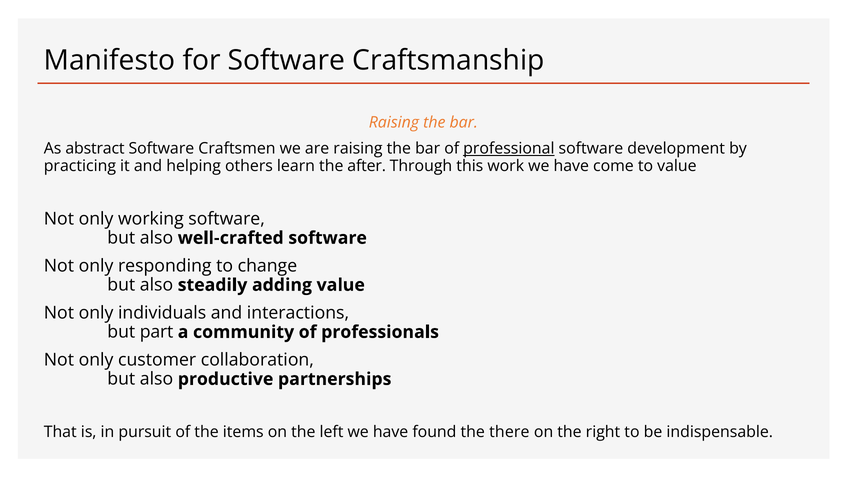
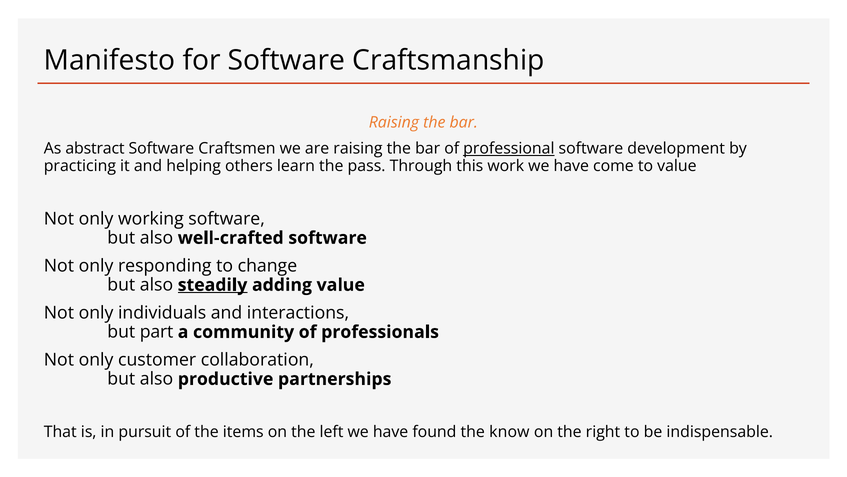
after: after -> pass (367, 166)
steadily underline: none -> present (213, 285)
there: there -> know (509, 432)
